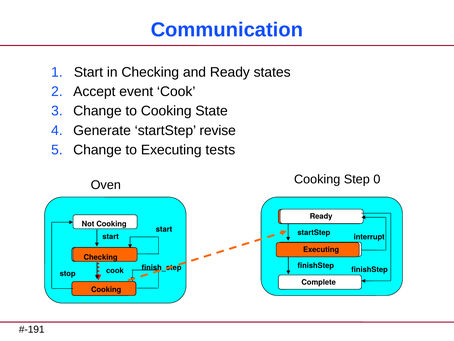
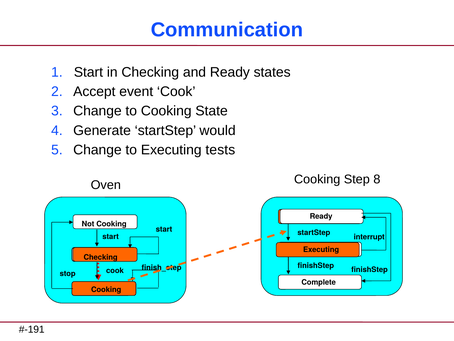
revise: revise -> would (218, 130)
0: 0 -> 8 (377, 179)
